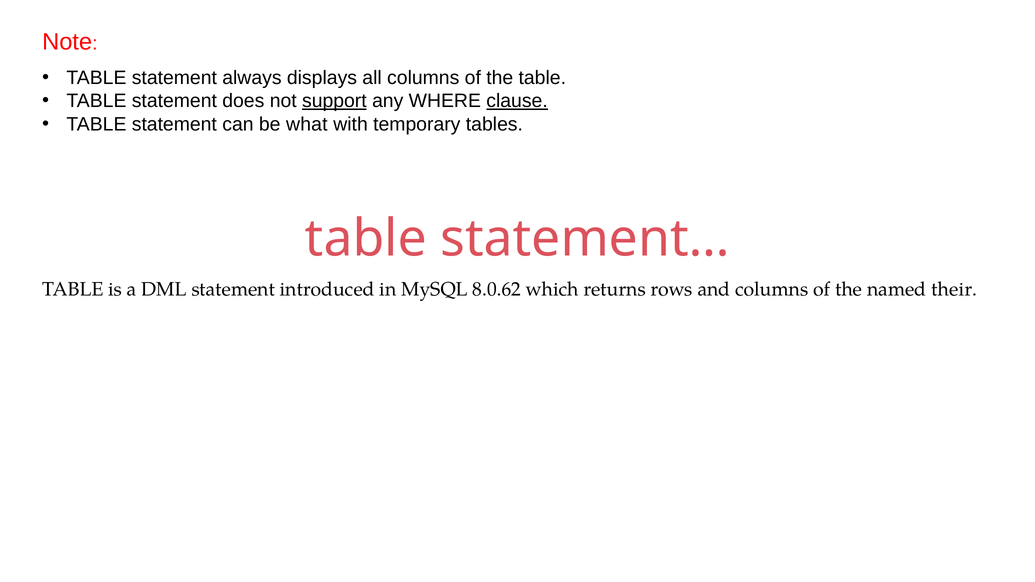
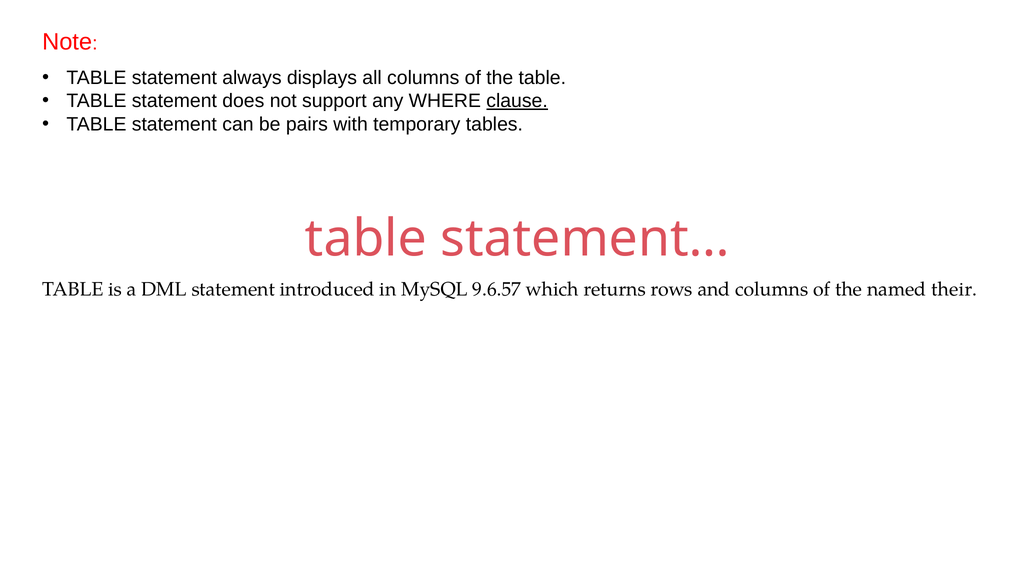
support underline: present -> none (334, 101)
what: what -> pairs (307, 124)
8.0.62: 8.0.62 -> 9.6.57 (497, 290)
